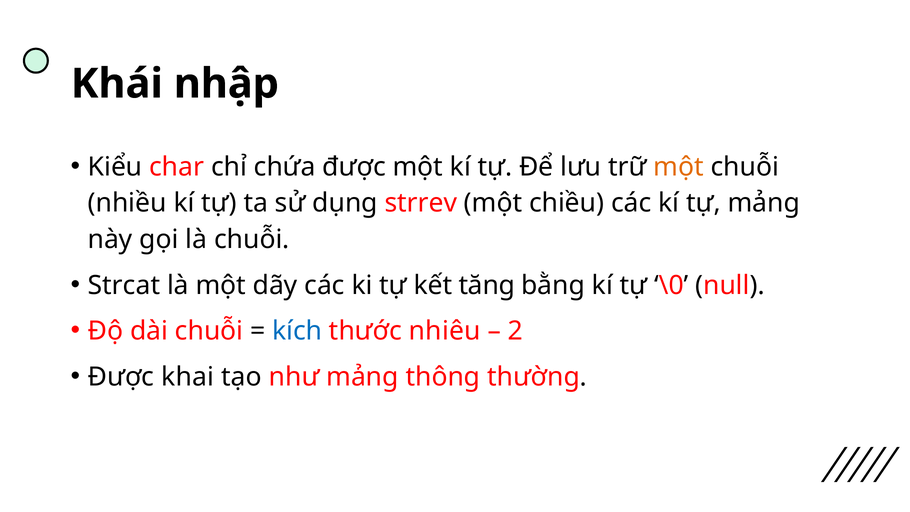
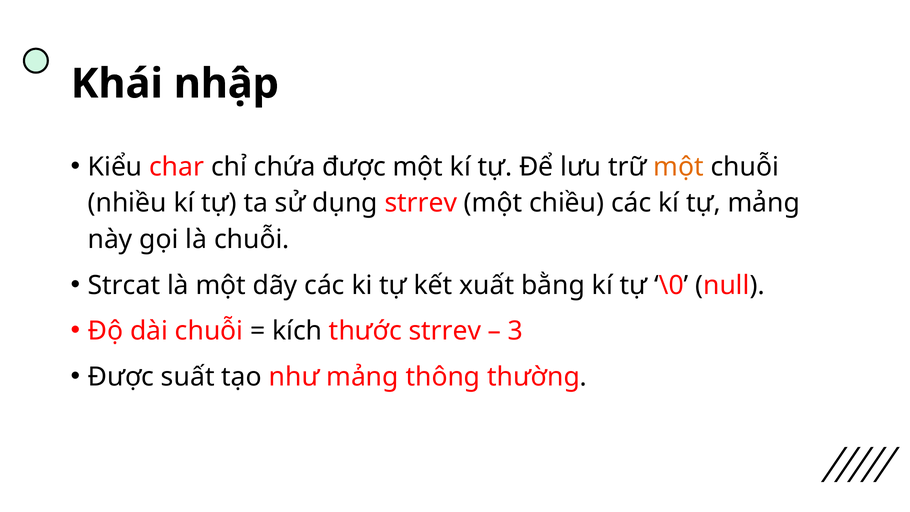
tăng: tăng -> xuất (487, 285)
kích colour: blue -> black (297, 331)
thước nhiêu: nhiêu -> strrev (445, 331)
2: 2 -> 3 (516, 331)
khai: khai -> suất (188, 377)
